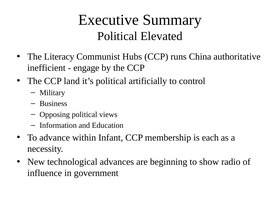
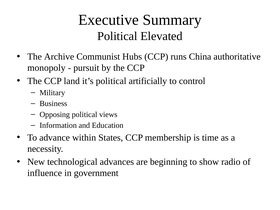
Literacy: Literacy -> Archive (59, 57)
inefficient: inefficient -> monopoly (46, 68)
engage: engage -> pursuit (86, 68)
Infant: Infant -> States (111, 138)
each: each -> time (210, 138)
